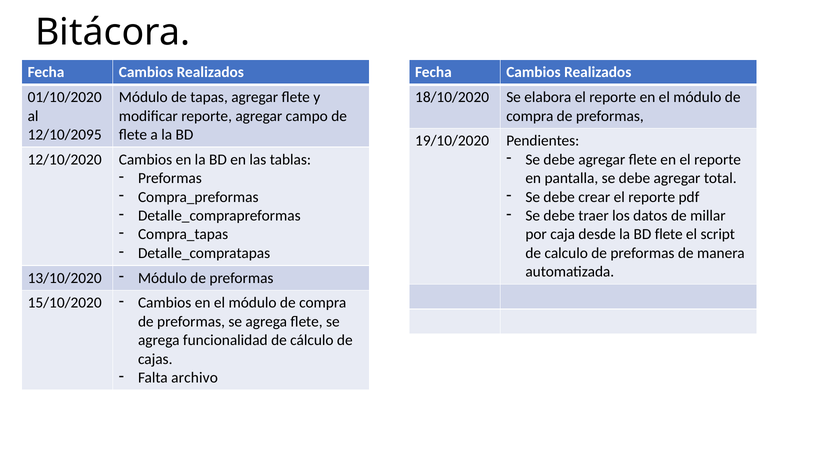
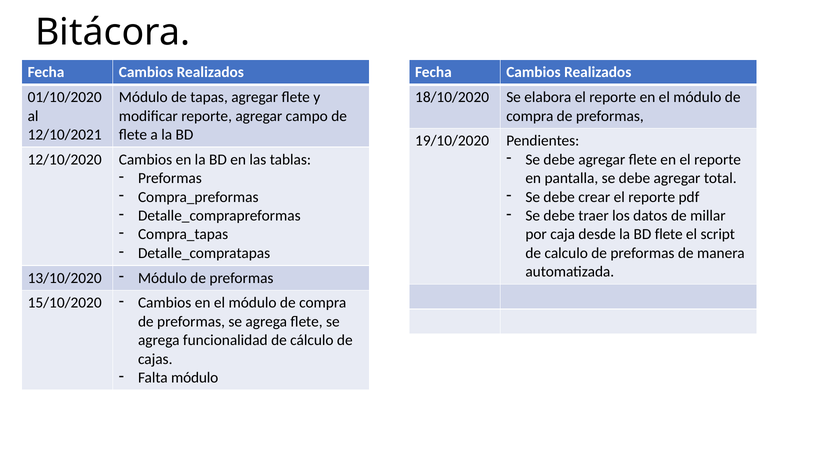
12/10/2095: 12/10/2095 -> 12/10/2021 (65, 135)
Falta archivo: archivo -> módulo (195, 378)
